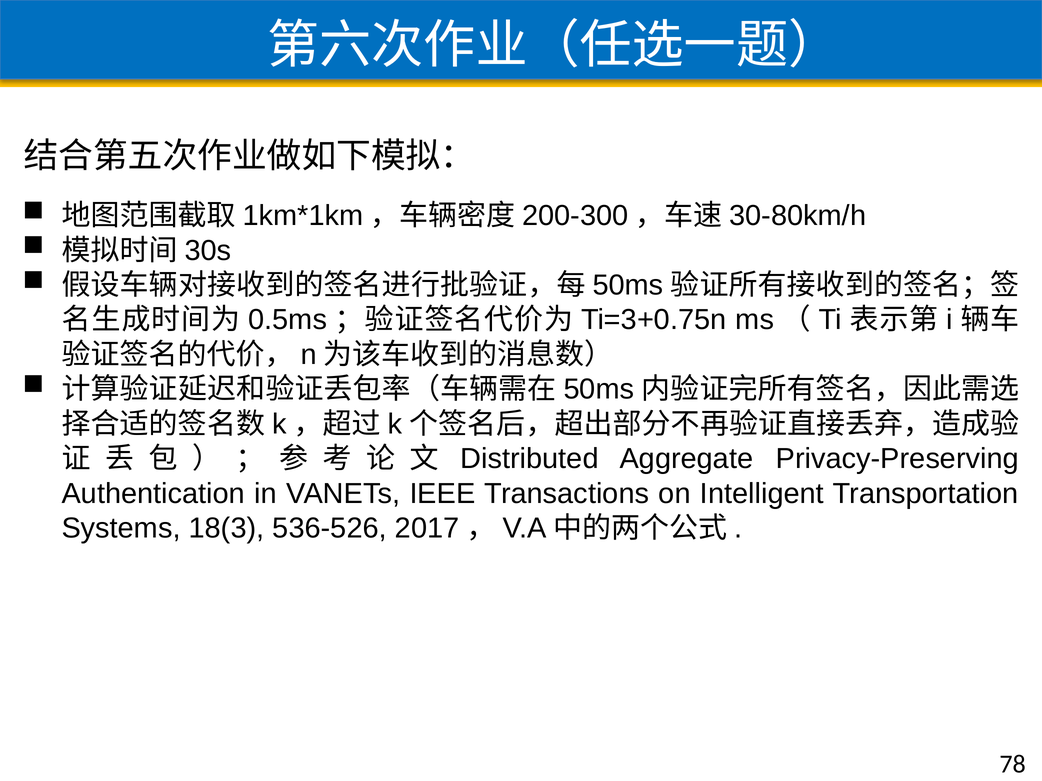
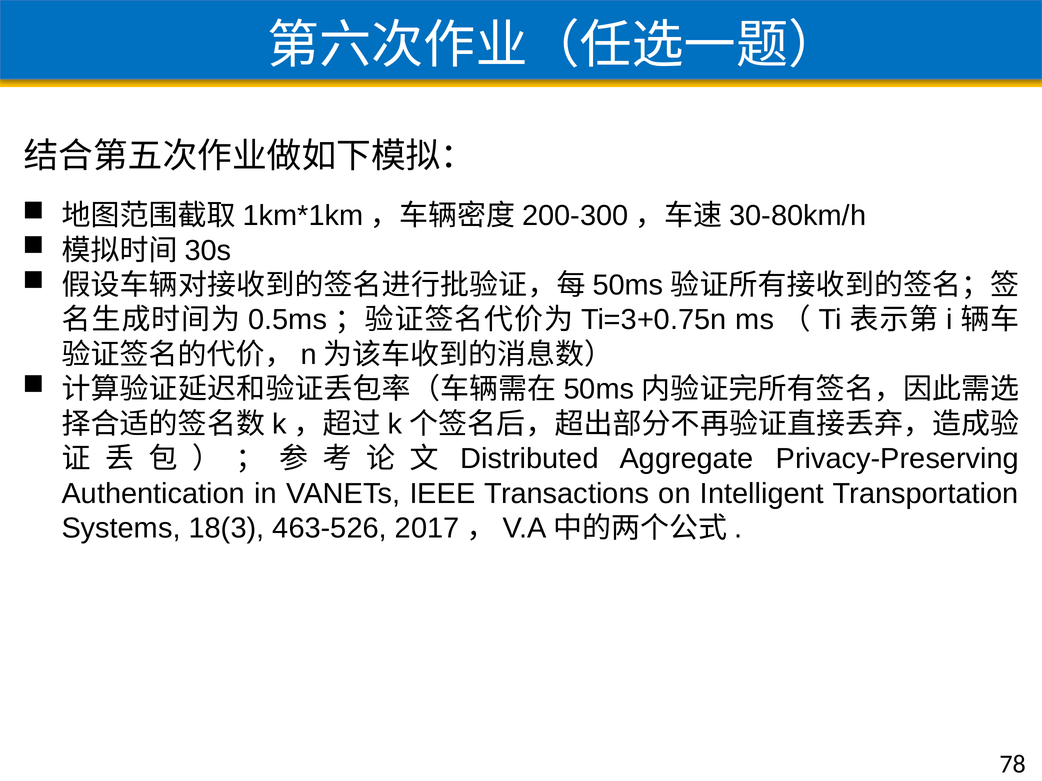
536-526: 536-526 -> 463-526 (330, 529)
